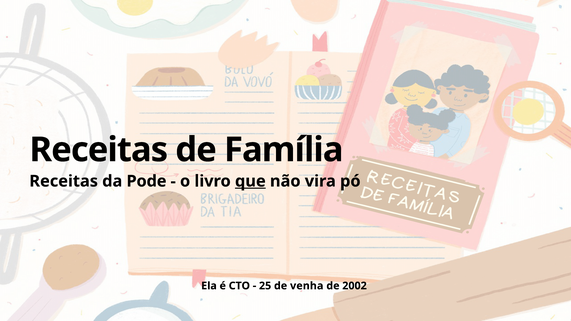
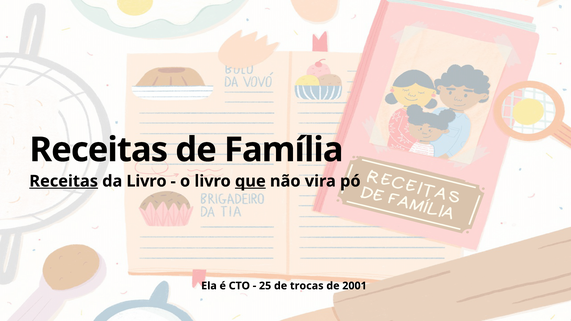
Receitas underline: none -> present (64, 181)
da Pode: Pode -> Livro (146, 181)
venha: venha -> trocas (307, 286)
2002: 2002 -> 2001 (355, 286)
